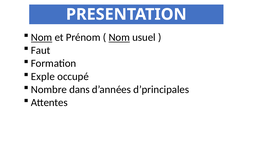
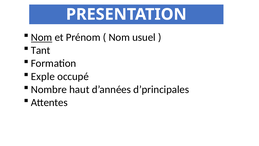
Nom underline: present -> none (119, 37)
Faut: Faut -> Tant (41, 50)
dans: dans -> haut (79, 89)
